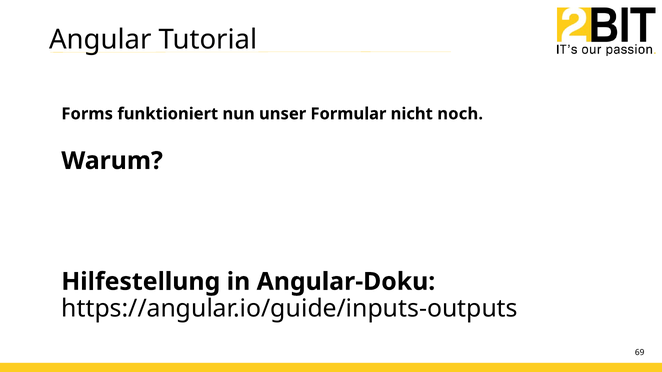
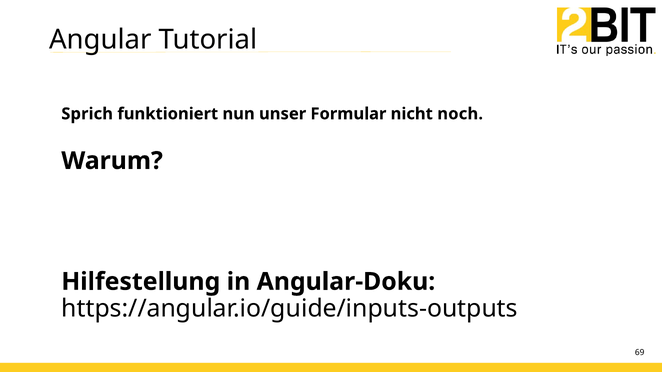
Forms: Forms -> Sprich (87, 114)
